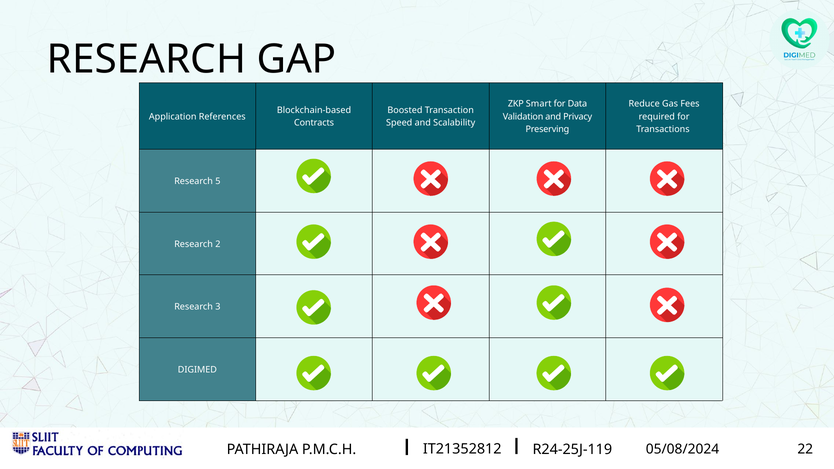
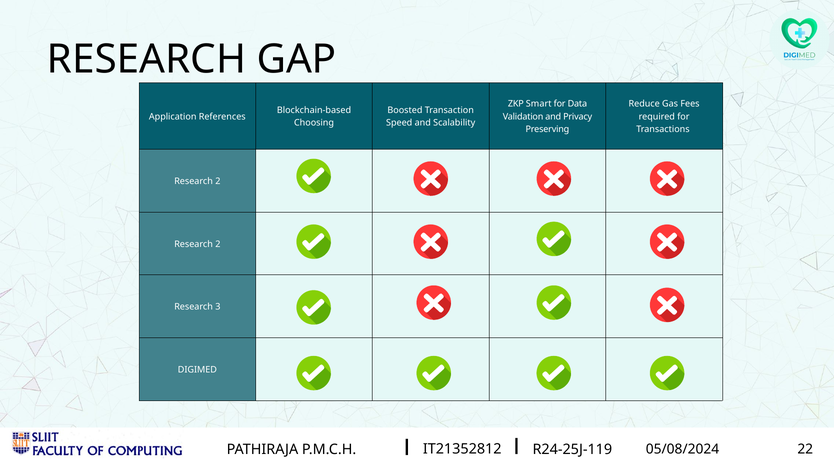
Contracts: Contracts -> Choosing (314, 123)
5: 5 -> 2 (218, 181)
